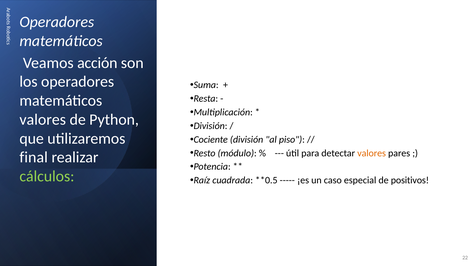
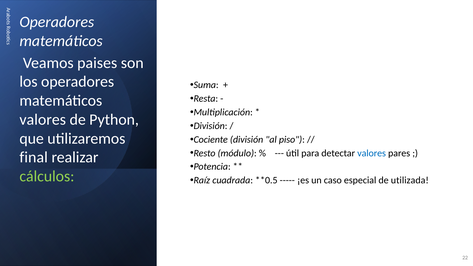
acción: acción -> paises (97, 63)
valores colour: orange -> blue (372, 153)
positivos: positivos -> utilizada (410, 180)
